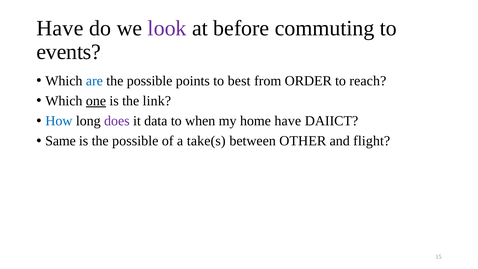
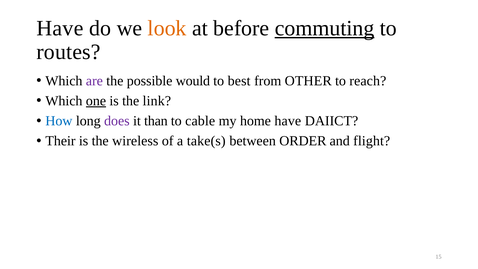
look colour: purple -> orange (167, 28)
commuting underline: none -> present (325, 28)
events: events -> routes (69, 52)
are colour: blue -> purple (94, 81)
points: points -> would (193, 81)
ORDER: ORDER -> OTHER (308, 81)
data: data -> than (156, 121)
when: when -> cable (200, 121)
Same: Same -> Their (60, 141)
is the possible: possible -> wireless (135, 141)
OTHER: OTHER -> ORDER (303, 141)
